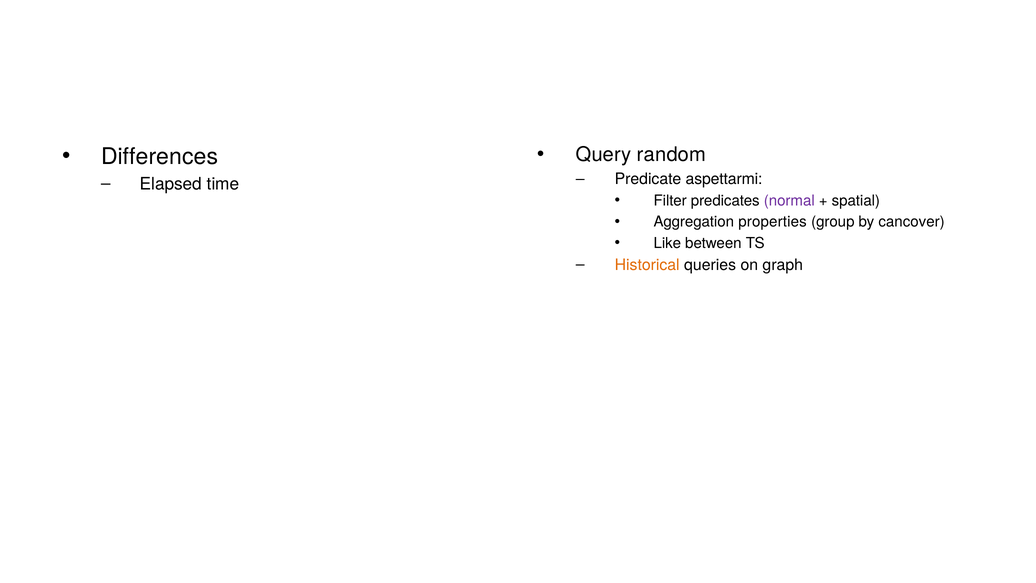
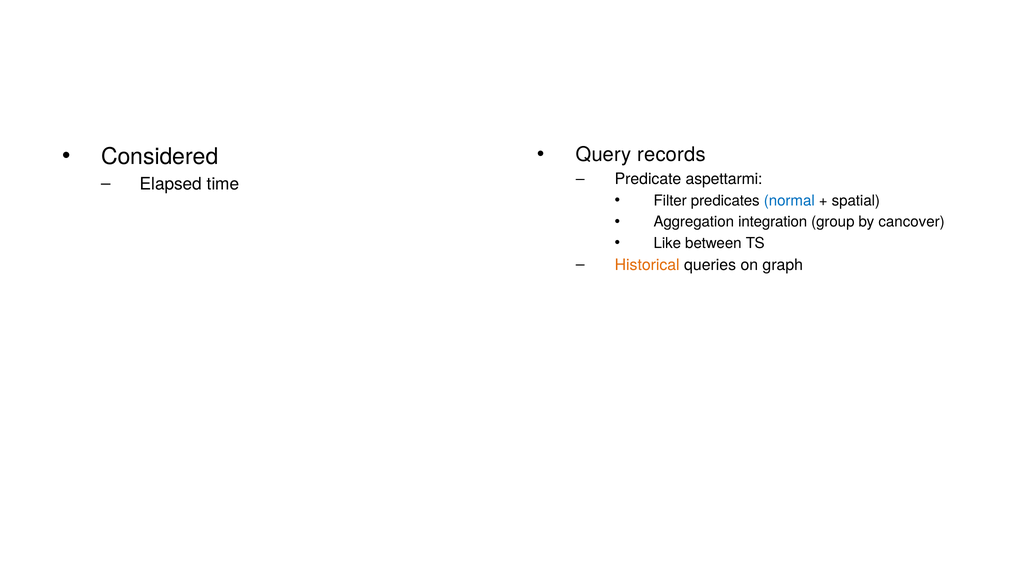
random: random -> records (672, 155)
Differences: Differences -> Considered (160, 157)
normal colour: purple -> blue (789, 201)
properties: properties -> integration (773, 222)
